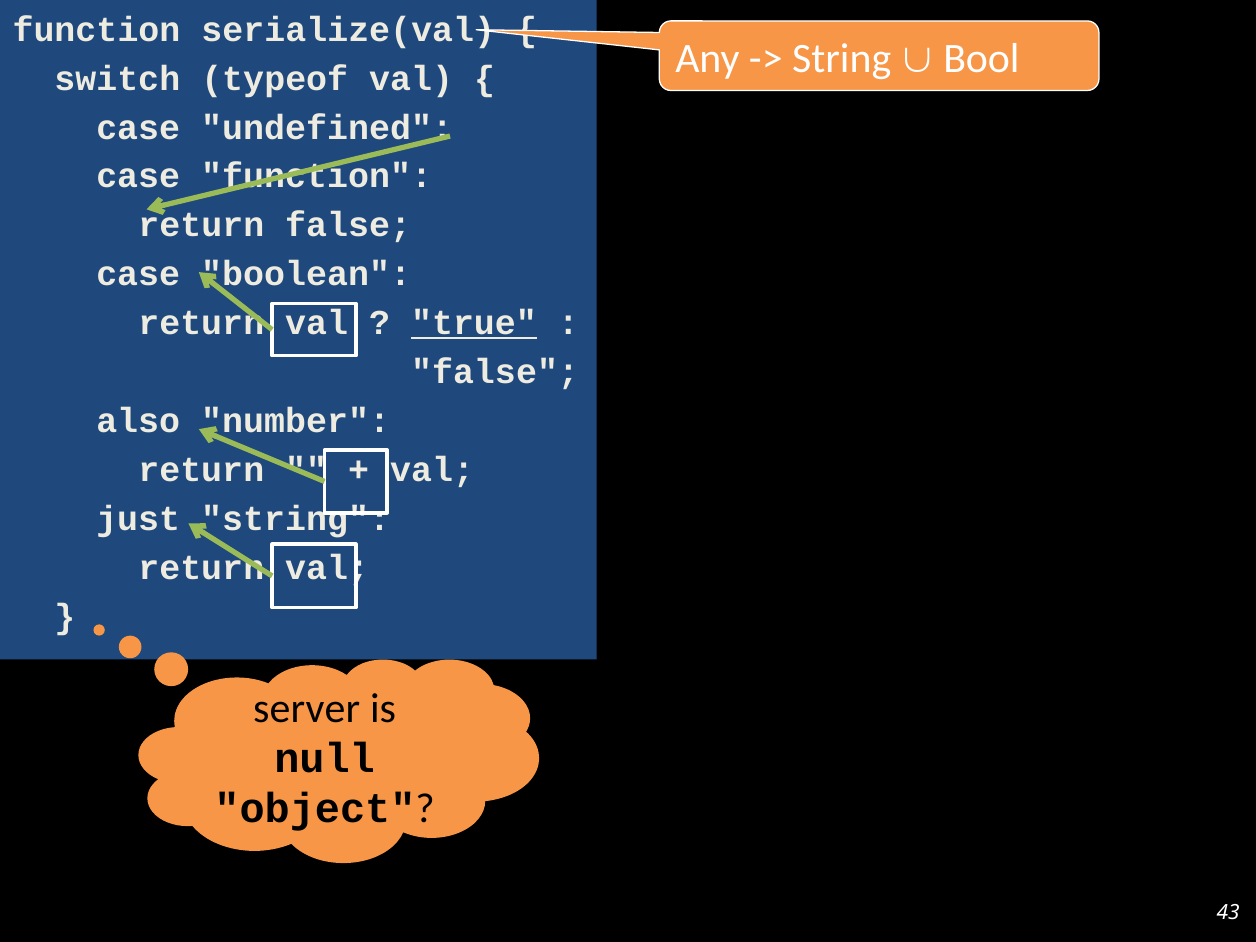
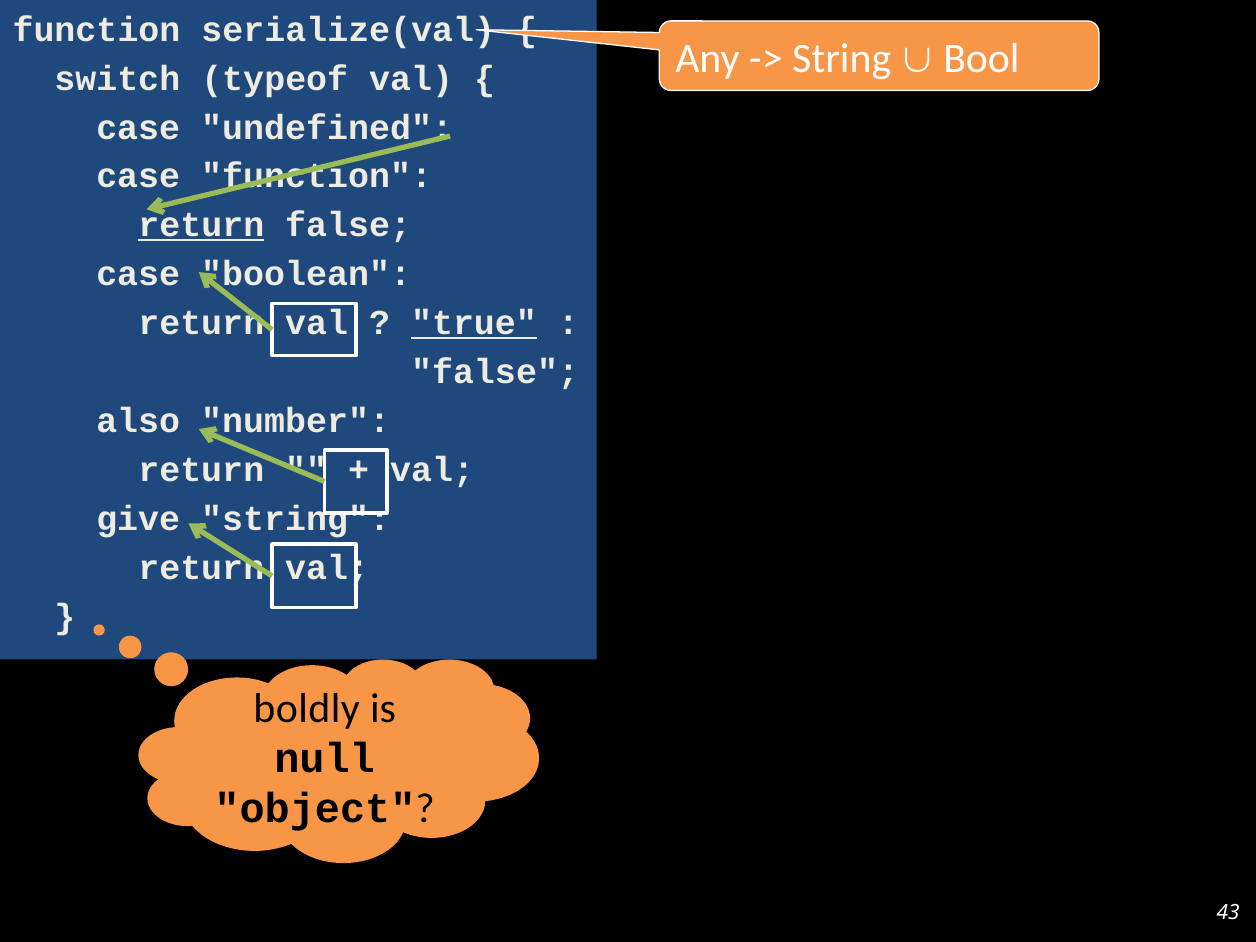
return underline: none -> present (201, 225)
just: just -> give (138, 519)
server: server -> boldly (307, 709)
